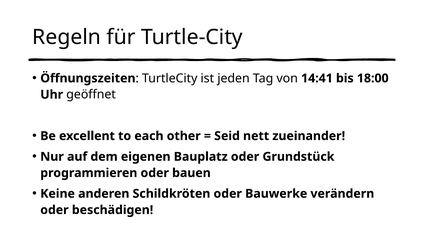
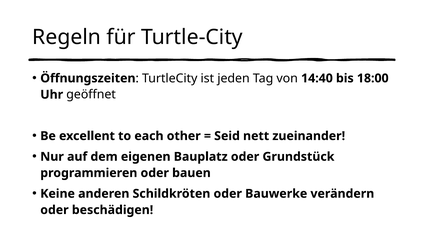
14:41: 14:41 -> 14:40 (317, 78)
